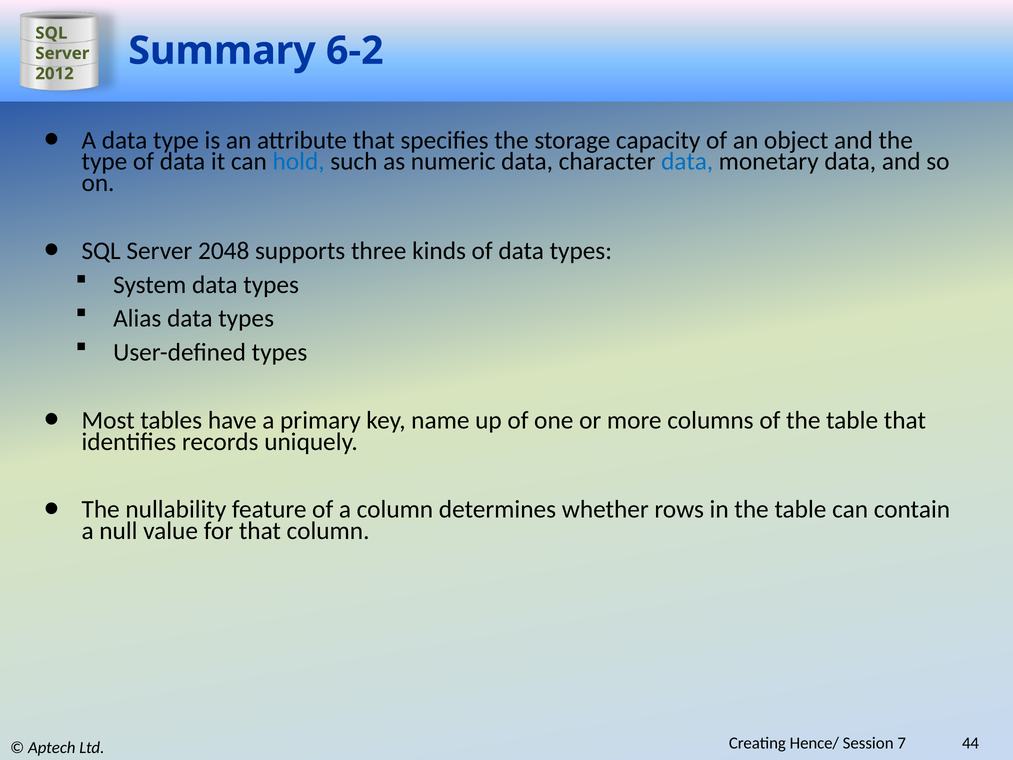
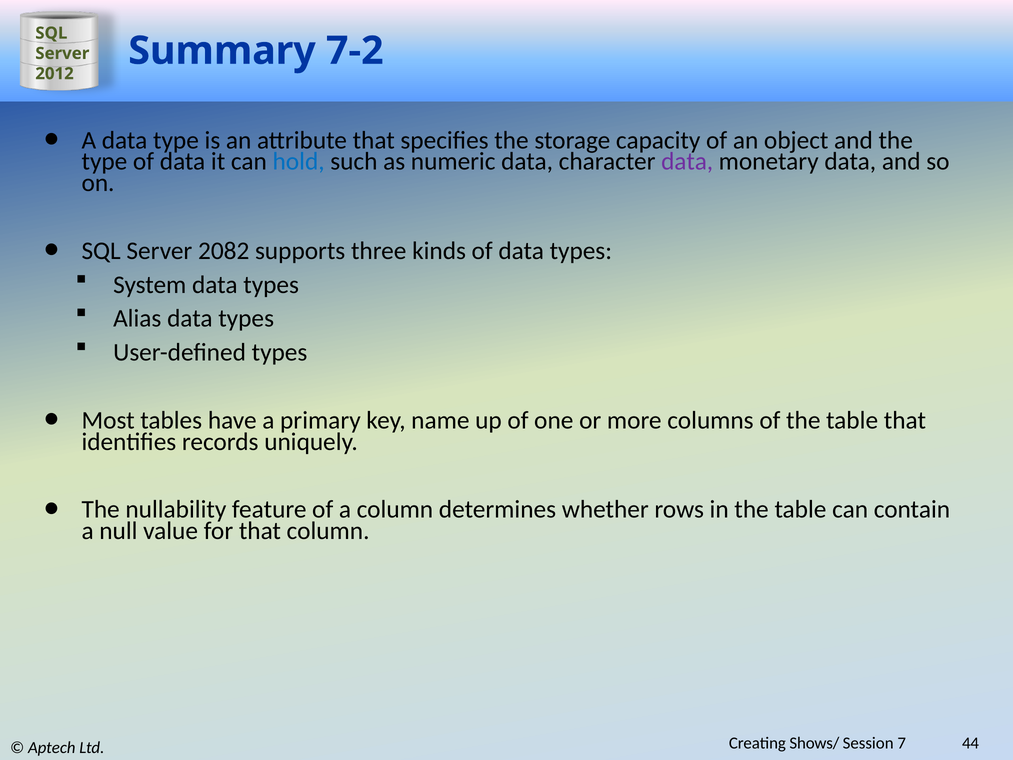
6-2: 6-2 -> 7-2 (355, 51)
data colour: blue -> purple (687, 162)
2048: 2048 -> 2082 (224, 251)
Hence/: Hence/ -> Shows/ (814, 743)
